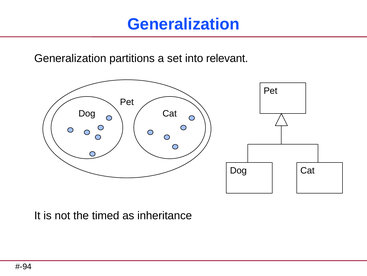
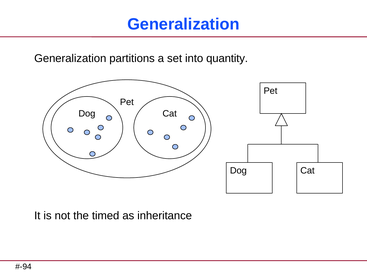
relevant: relevant -> quantity (227, 58)
